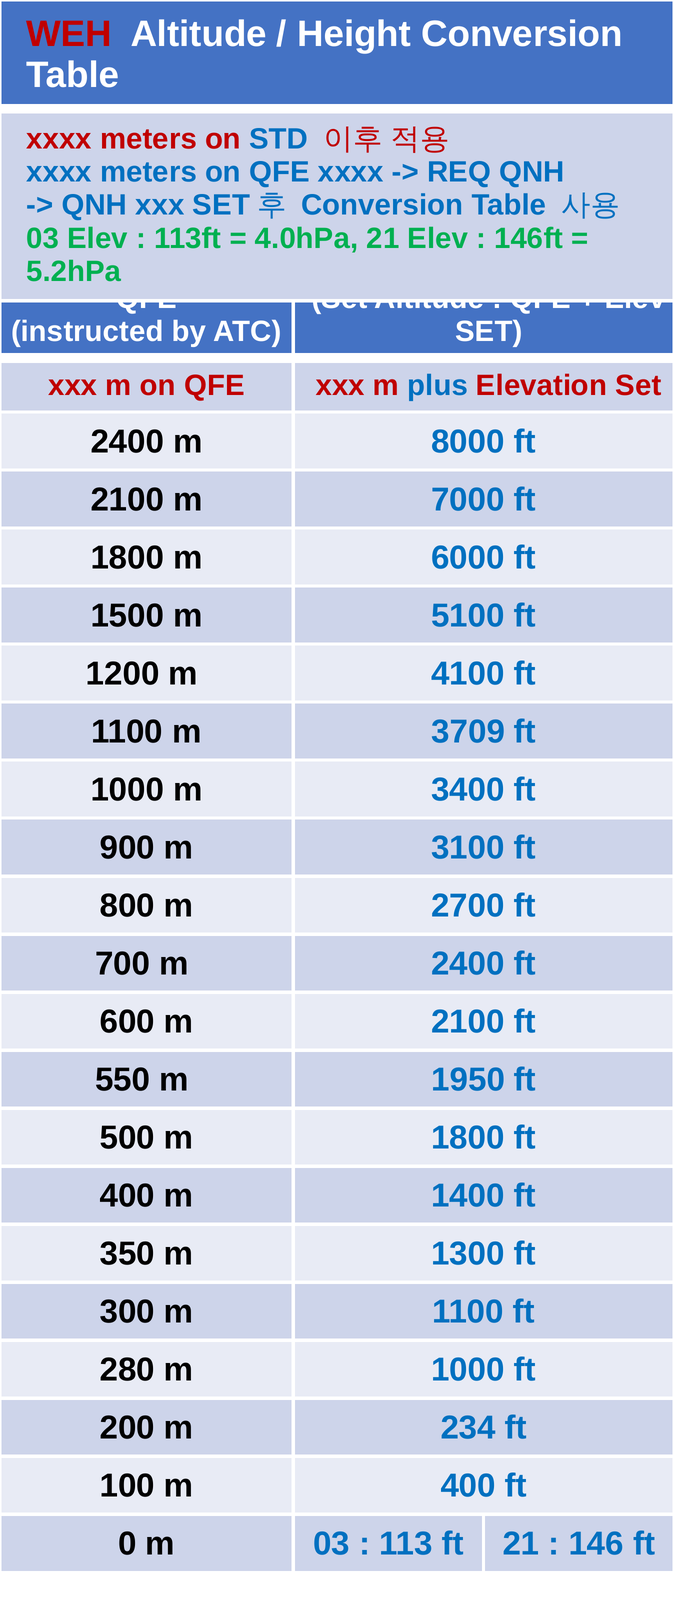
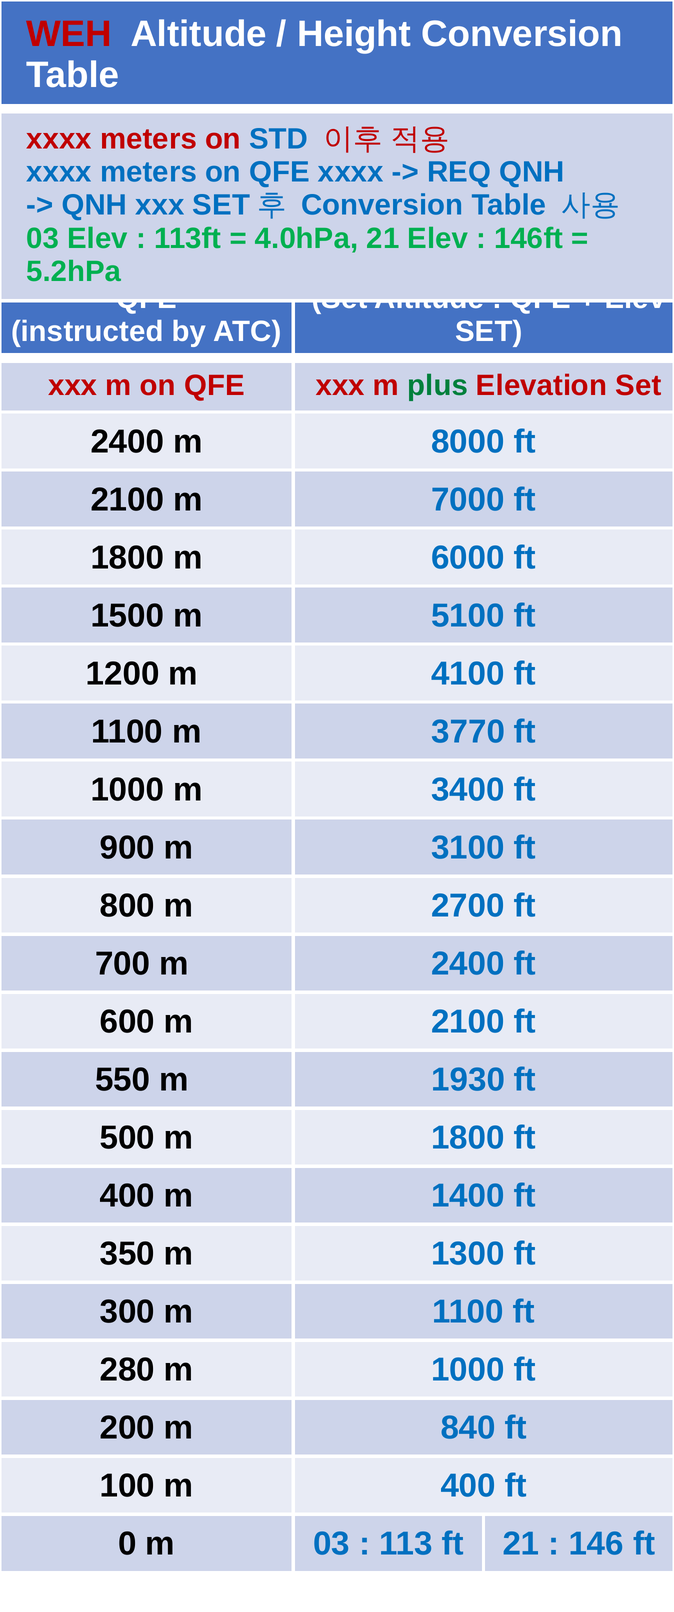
plus colour: blue -> green (438, 386)
3709: 3709 -> 3770 (468, 732)
1950: 1950 -> 1930 (468, 1080)
234: 234 -> 840 (468, 1428)
